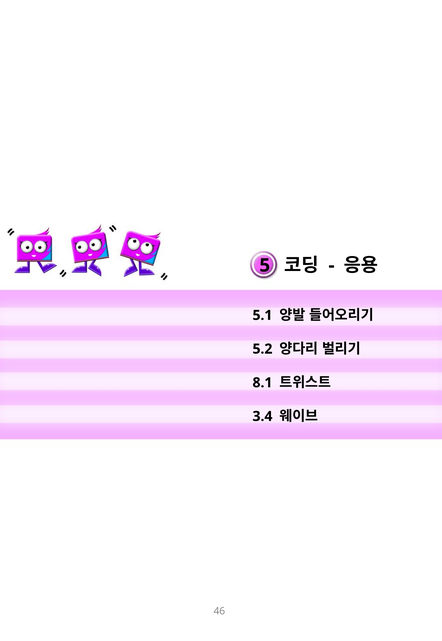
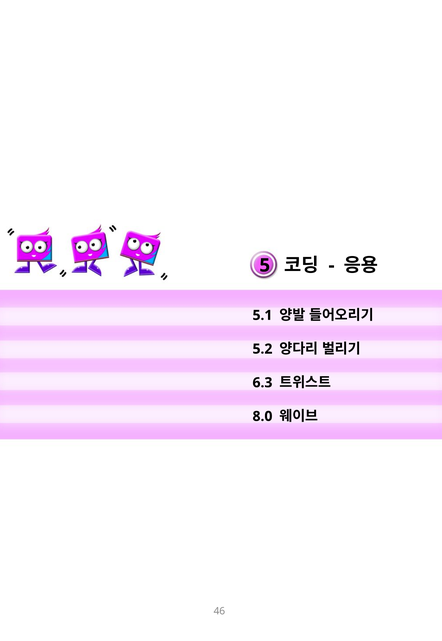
8.1: 8.1 -> 6.3 (262, 383)
3.4: 3.4 -> 8.0 (262, 416)
